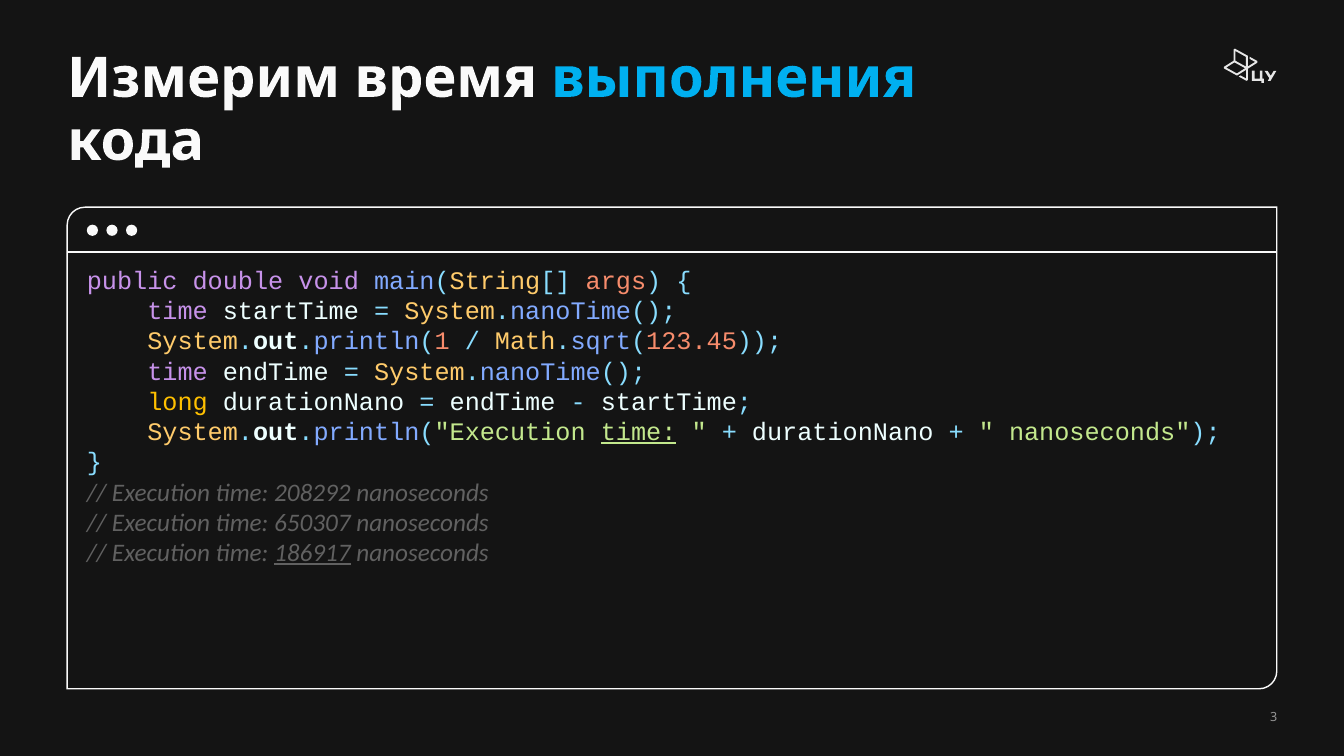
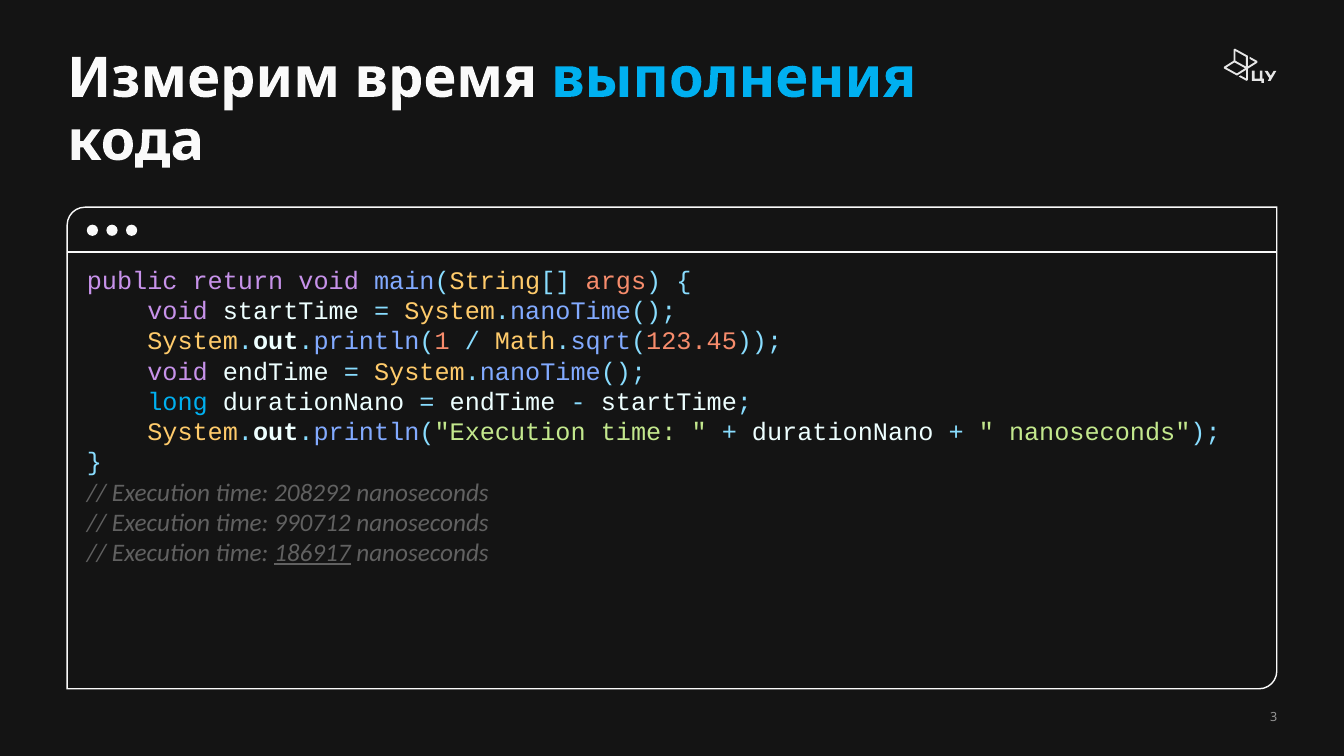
double: double -> return (238, 281)
time: time -> void (178, 311)
time: time -> void (178, 372)
long colour: yellow -> light blue (178, 402)
time underline: present -> none (639, 432)
650307: 650307 -> 990712 (312, 523)
